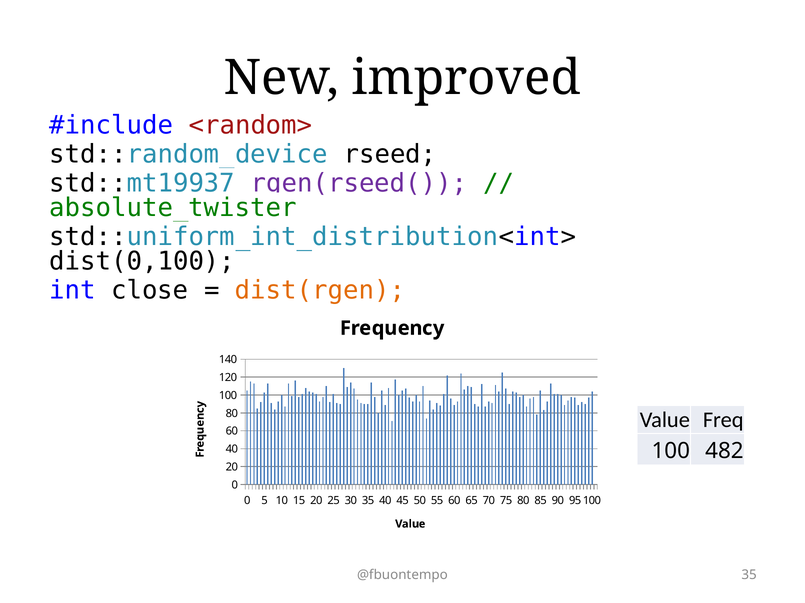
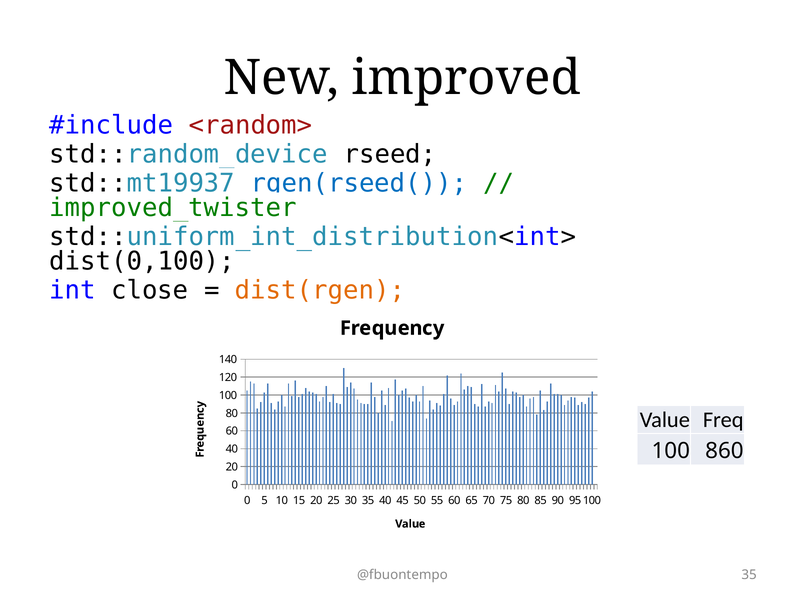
rgen(rseed( colour: purple -> blue (359, 183)
absolute_twister: absolute_twister -> improved_twister (173, 208)
482: 482 -> 860 (724, 452)
